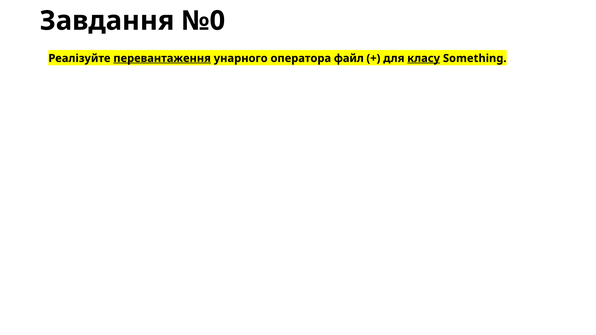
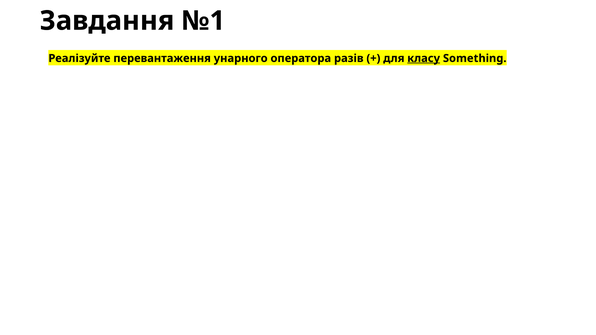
№0: №0 -> №1 (203, 21)
перевантаження underline: present -> none (162, 58)
файл: файл -> разів (349, 58)
